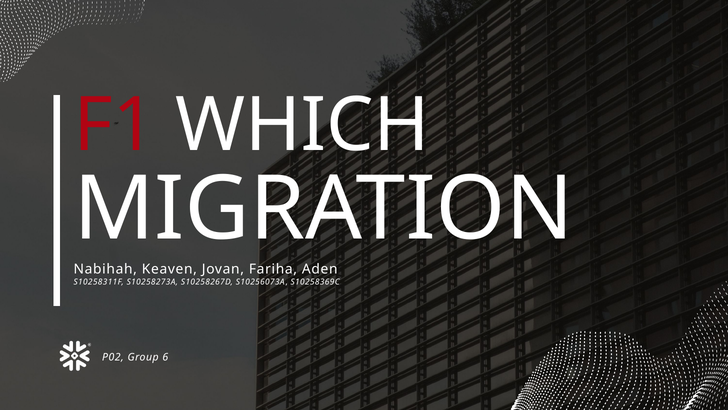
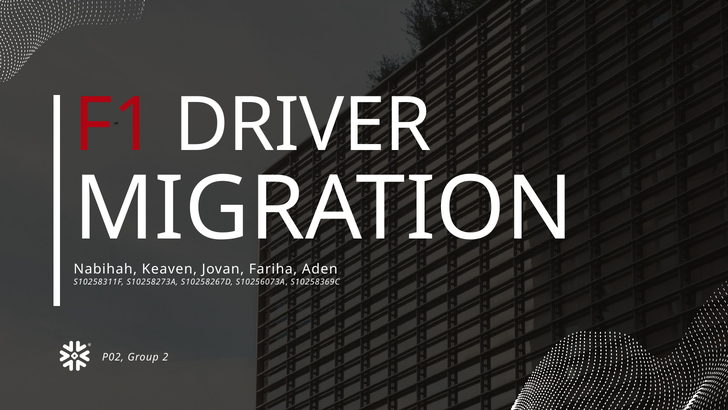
WHICH: WHICH -> DRIVER (303, 125)
6: 6 -> 2 (165, 357)
